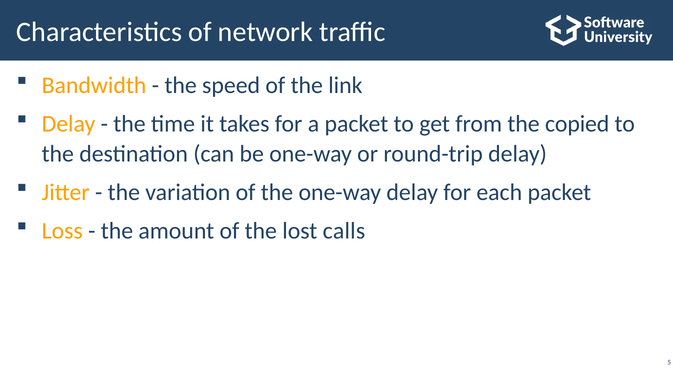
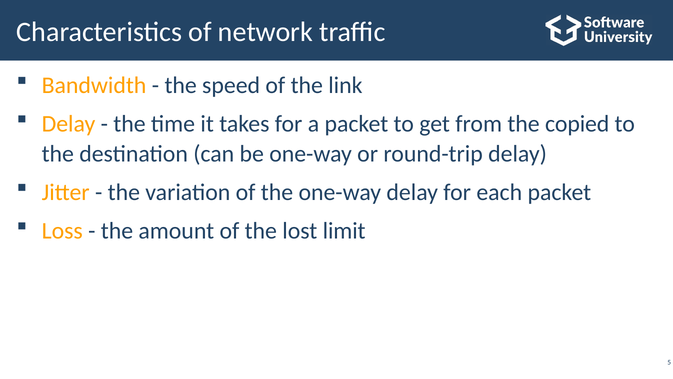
calls: calls -> limit (344, 231)
